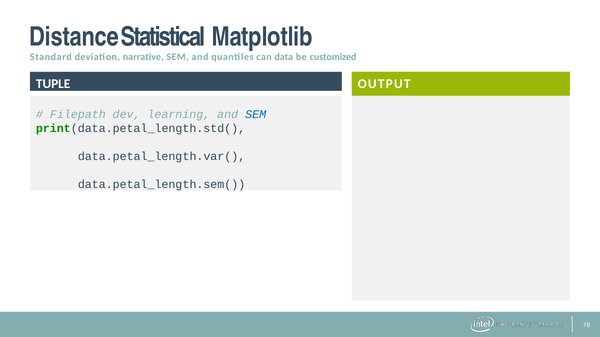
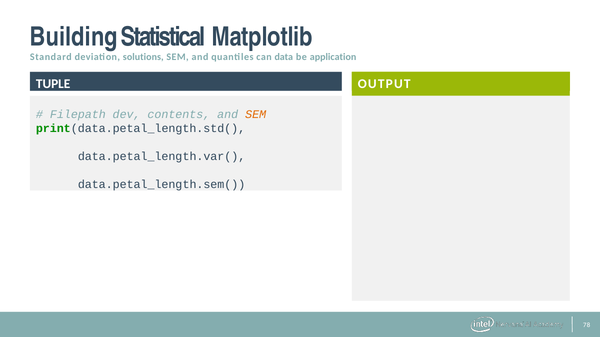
Distance: Distance -> Building (74, 37)
narrative: narrative -> solutions (143, 57)
customized: customized -> application (333, 57)
learning: learning -> contents (179, 115)
SEM colour: blue -> orange (256, 115)
